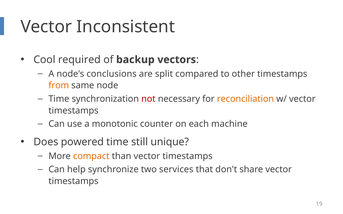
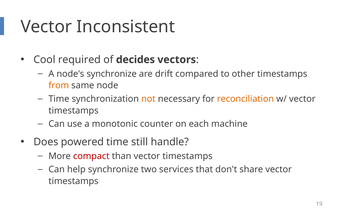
backup: backup -> decides (135, 60)
node's conclusions: conclusions -> synchronize (112, 74)
split: split -> drift (164, 74)
not colour: red -> orange (148, 99)
unique: unique -> handle (170, 142)
compact colour: orange -> red (91, 156)
